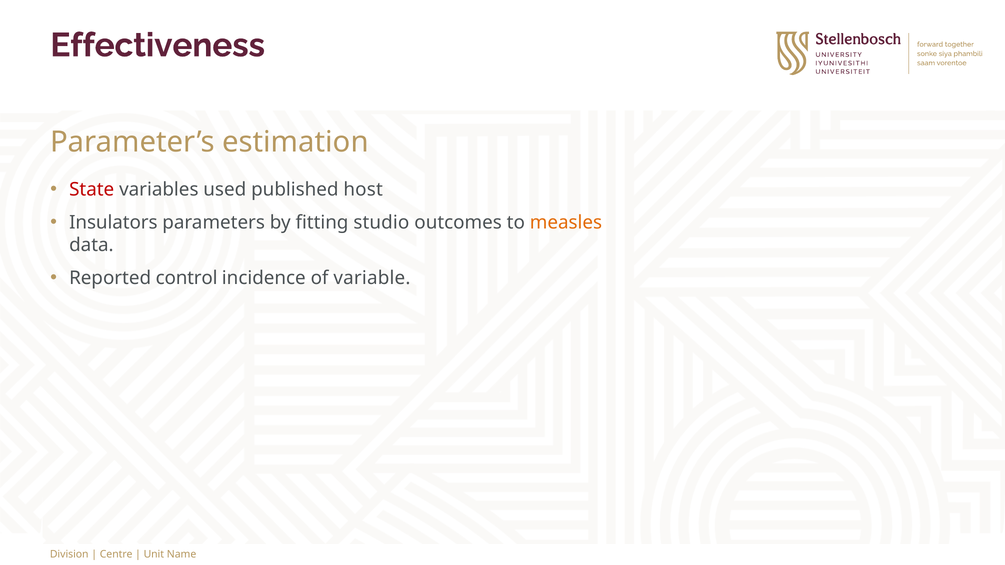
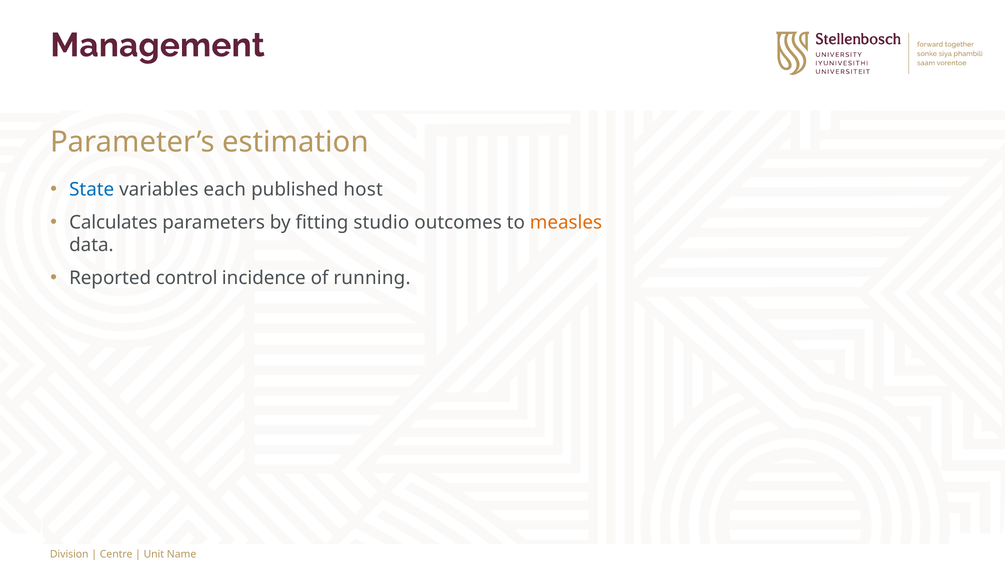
Effectiveness: Effectiveness -> Management (157, 45)
State colour: red -> blue (92, 189)
used: used -> each (225, 189)
Insulators: Insulators -> Calculates (113, 222)
variable: variable -> running (372, 278)
